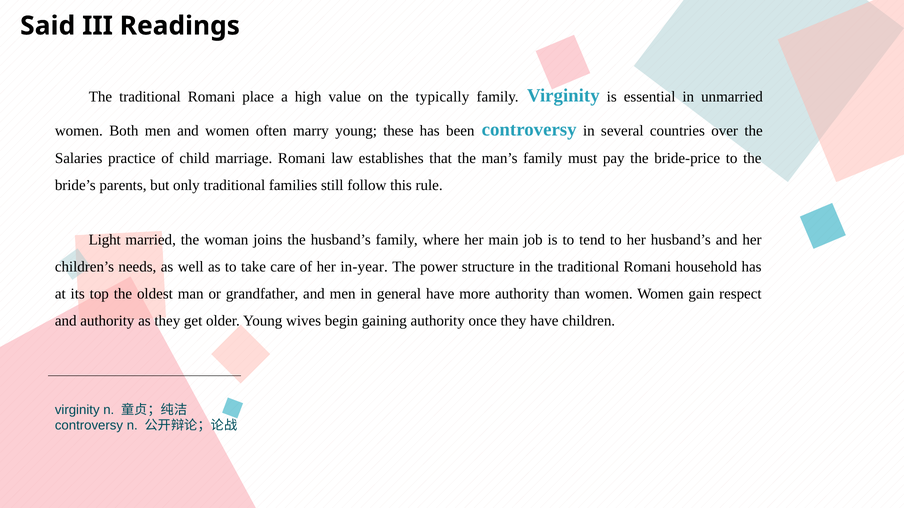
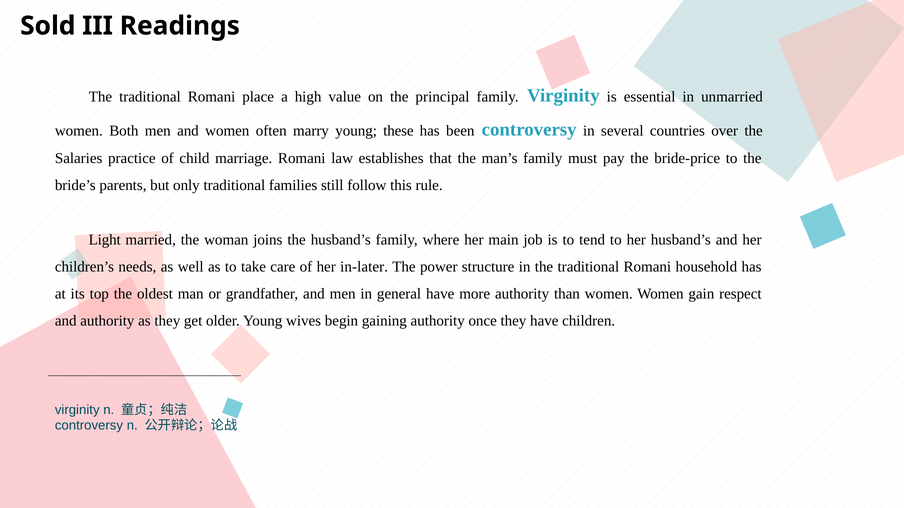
Said: Said -> Sold (48, 26)
typically: typically -> principal (442, 97)
in-year: in-year -> in-later (364, 267)
